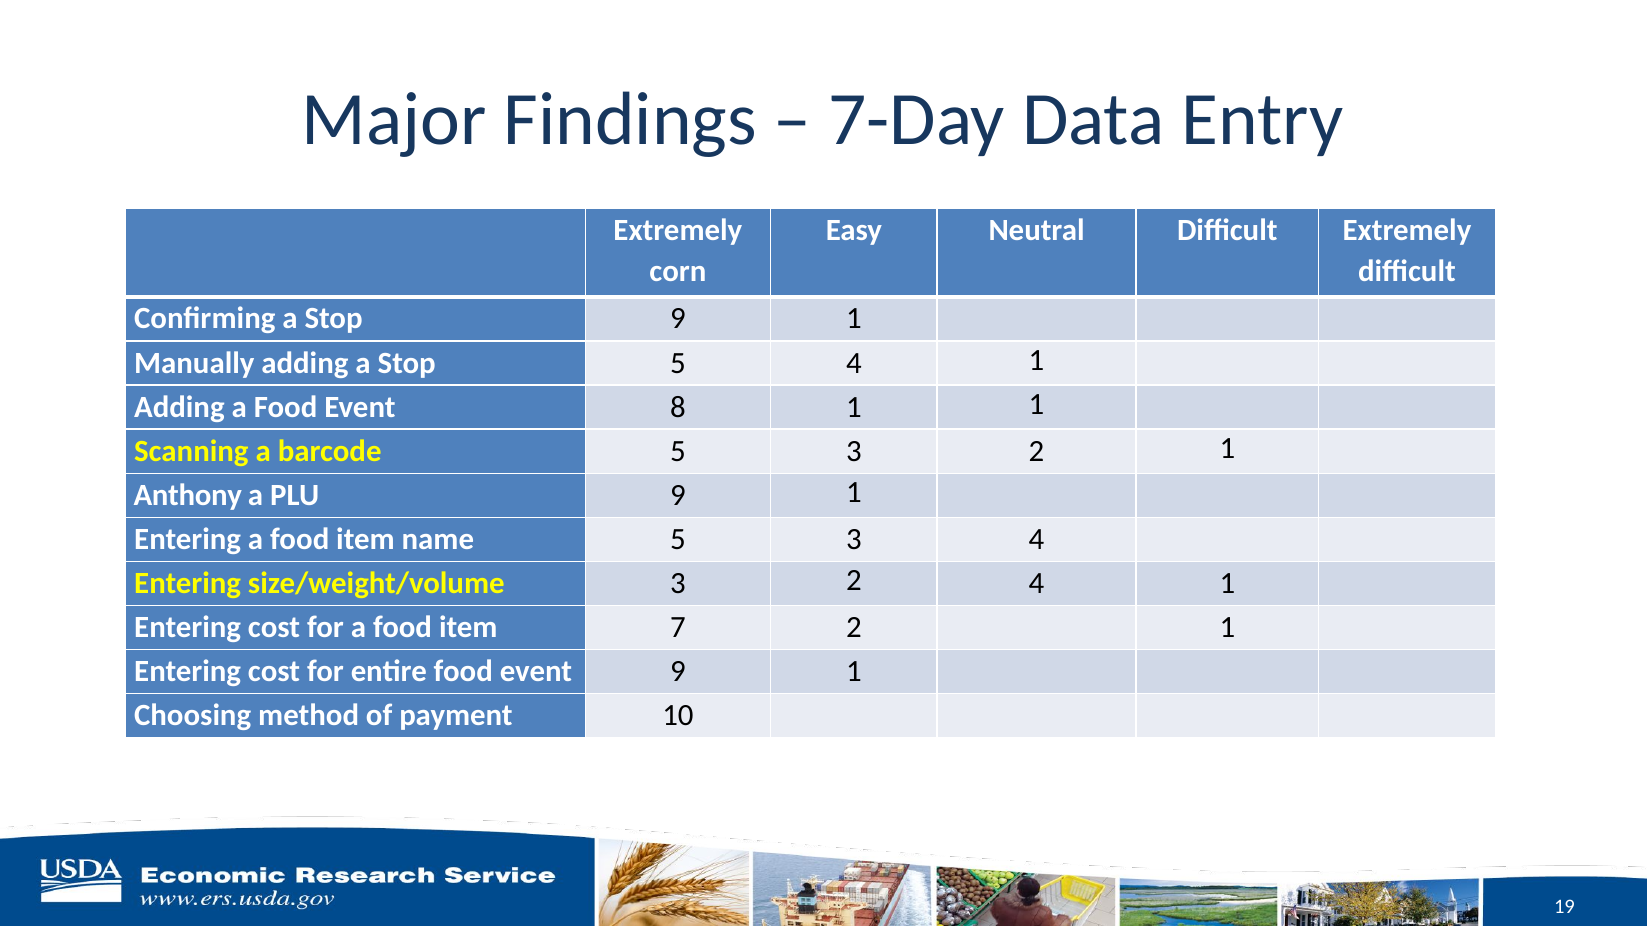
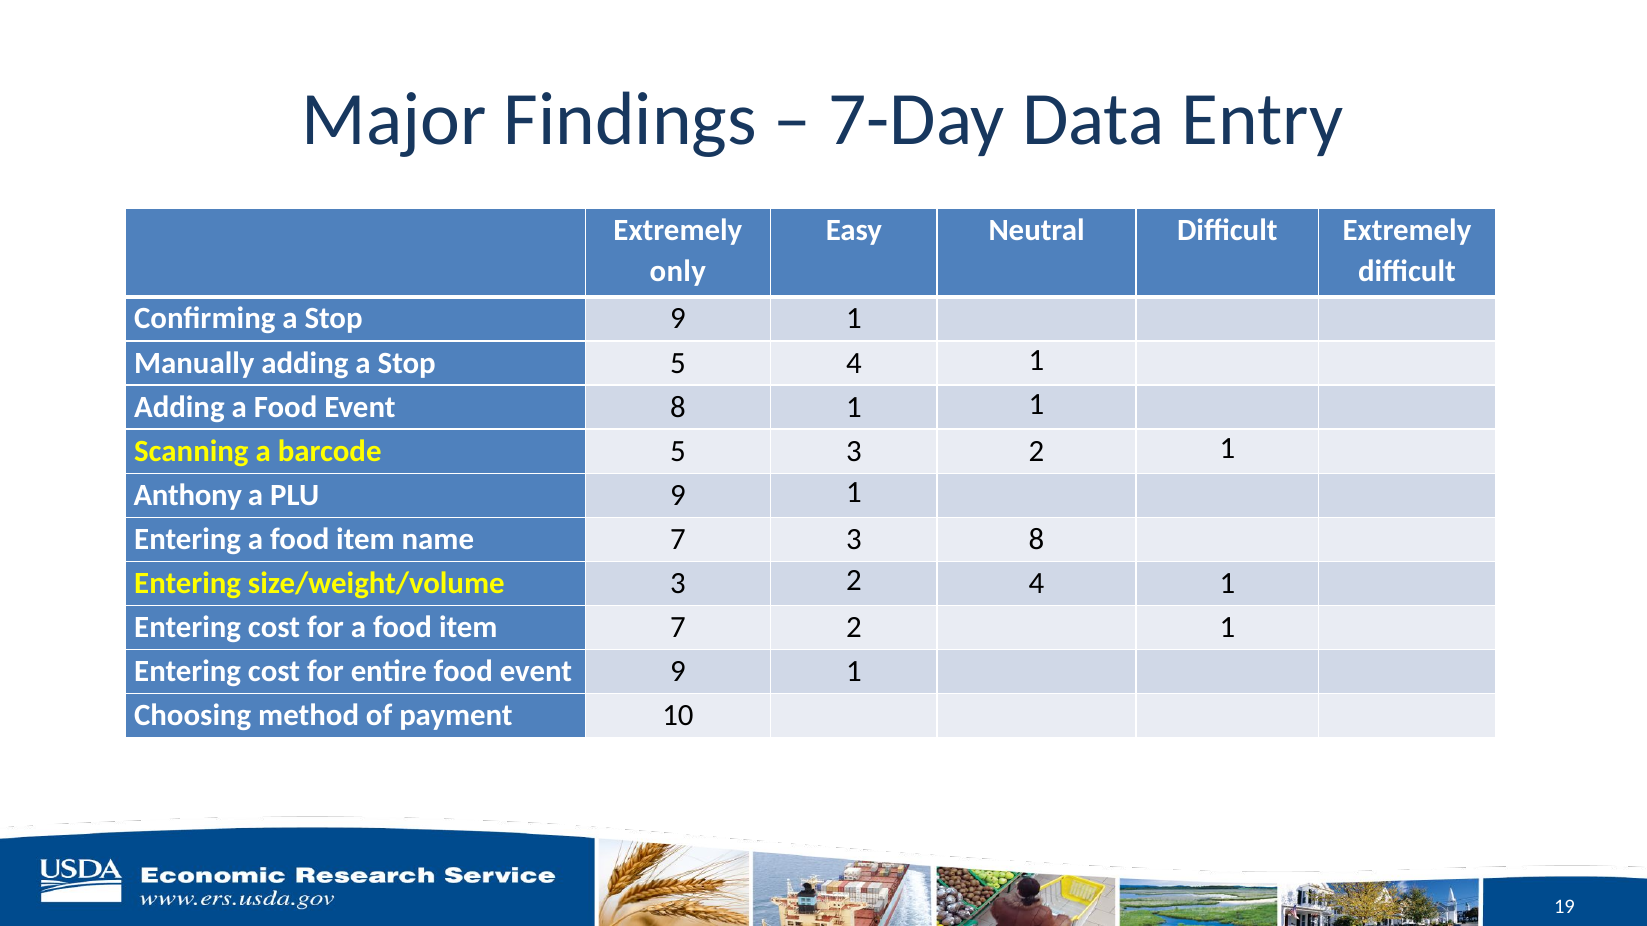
corn: corn -> only (678, 271)
name 5: 5 -> 7 (678, 539)
3 4: 4 -> 8 (1037, 539)
